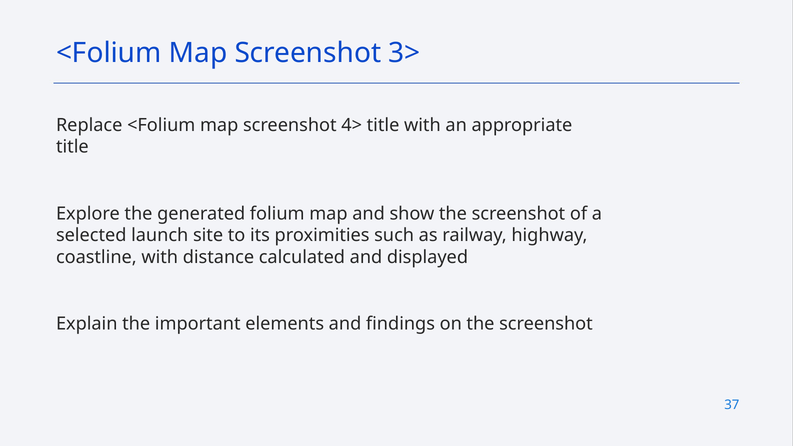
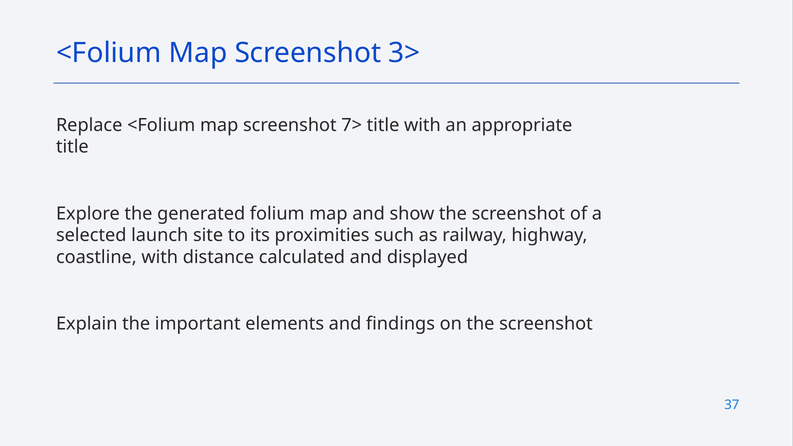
4>: 4> -> 7> (352, 125)
